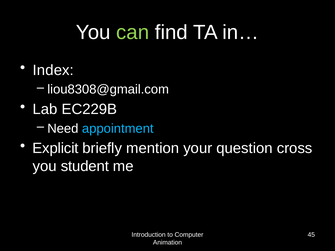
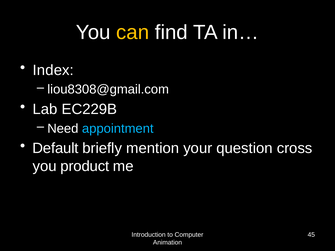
can colour: light green -> yellow (133, 32)
Explicit: Explicit -> Default (55, 148)
student: student -> product (85, 166)
